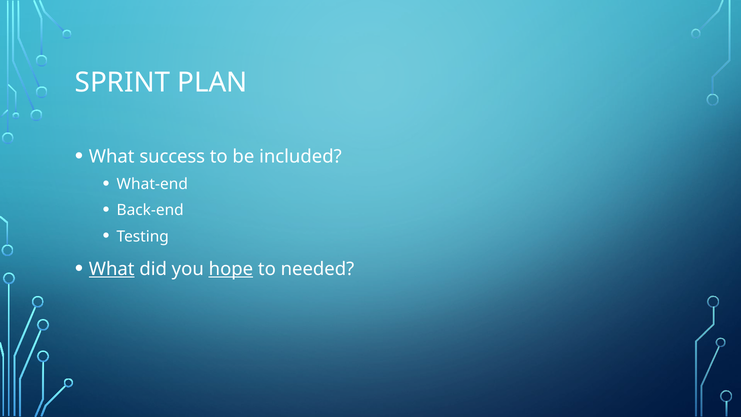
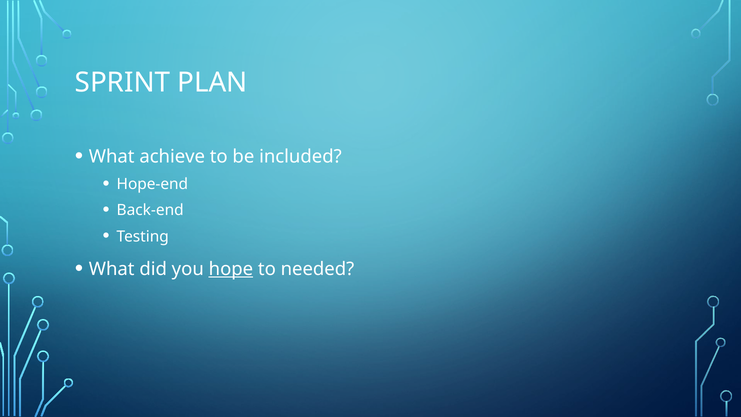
success: success -> achieve (172, 156)
What-end: What-end -> Hope-end (152, 184)
What underline: present -> none (112, 269)
